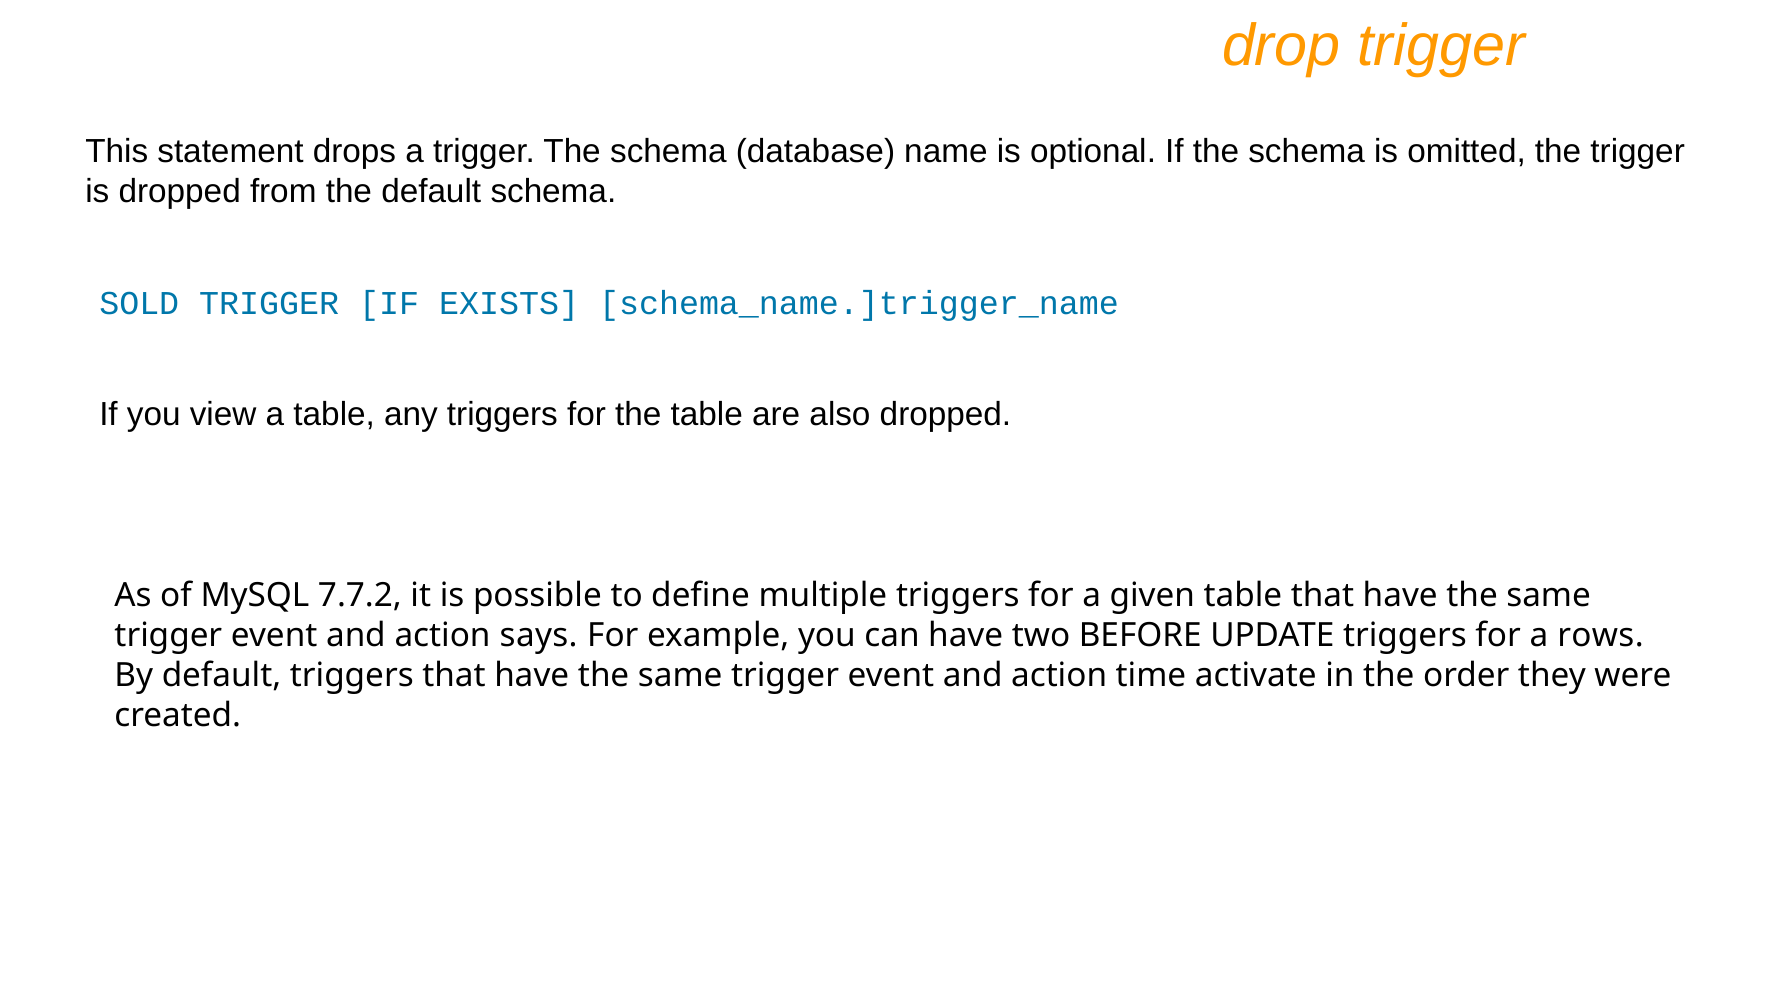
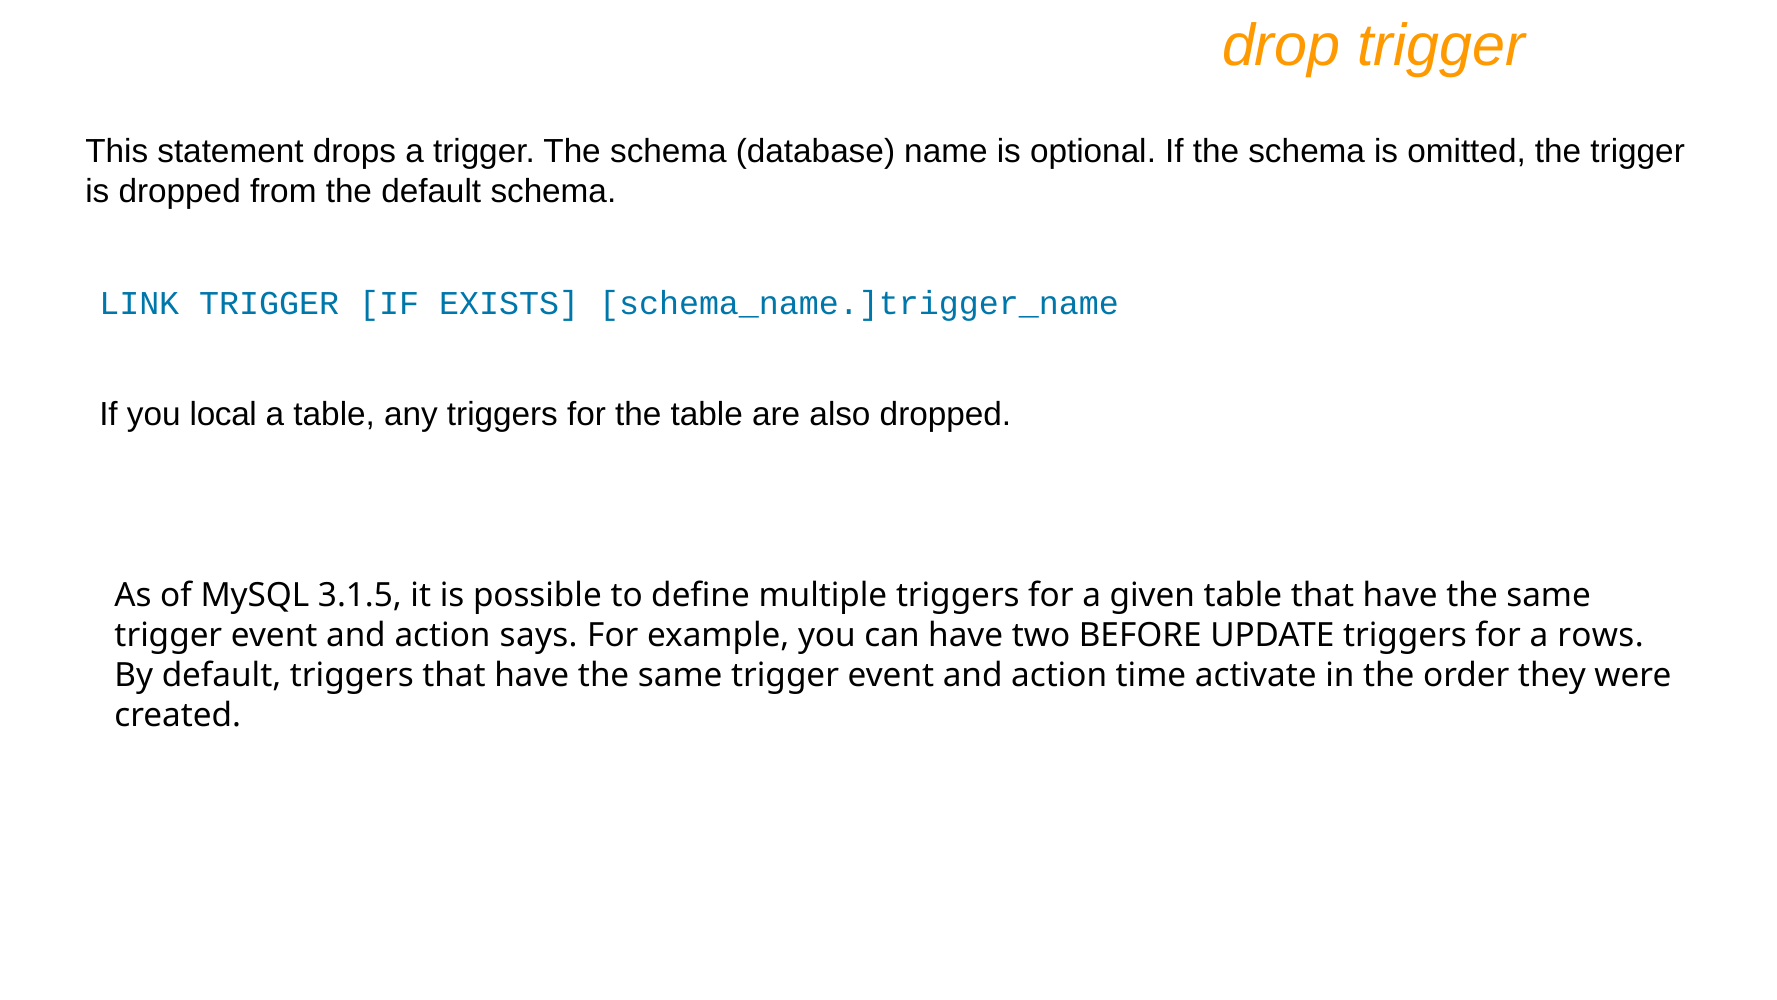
SOLD: SOLD -> LINK (139, 303)
view: view -> local (223, 415)
7.7.2: 7.7.2 -> 3.1.5 (360, 595)
